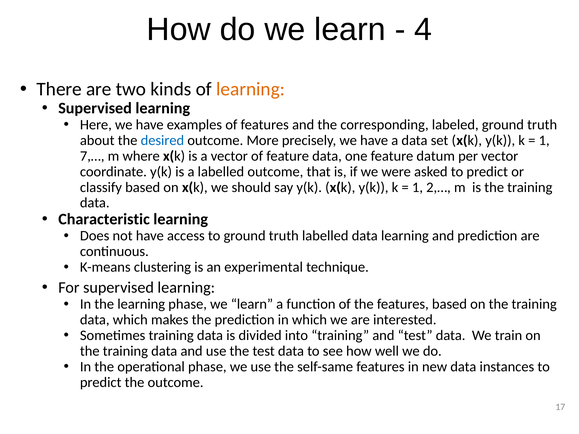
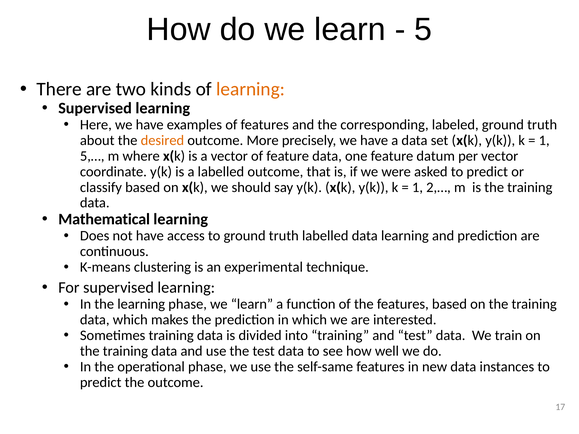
4: 4 -> 5 (423, 30)
desired colour: blue -> orange (162, 140)
7,…: 7,… -> 5,… (92, 156)
Characteristic: Characteristic -> Mathematical (104, 219)
